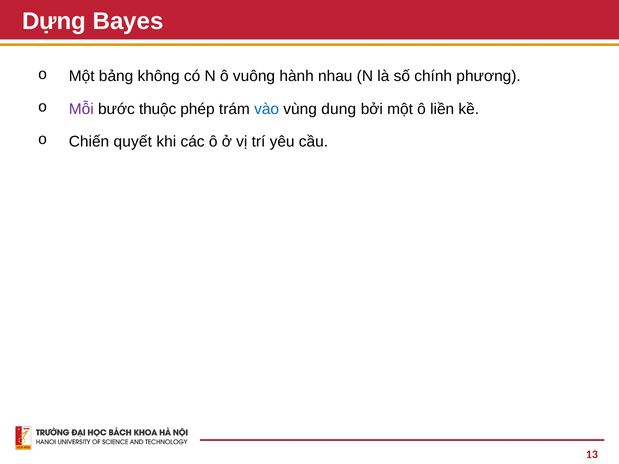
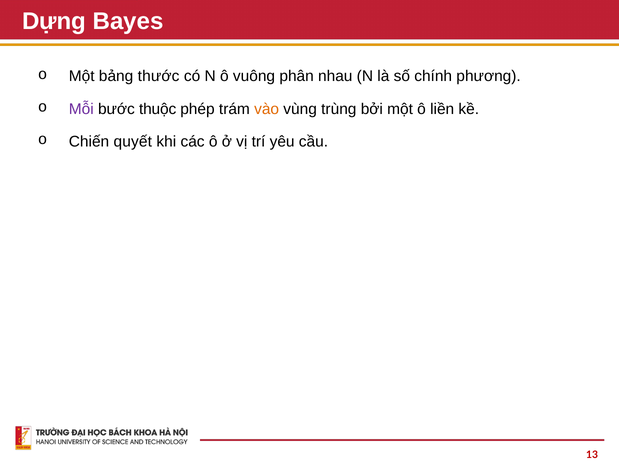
không: không -> thước (159, 76)
hành: hành -> phân (297, 76)
vào colour: blue -> orange (267, 109)
dung: dung -> trùng (339, 109)
